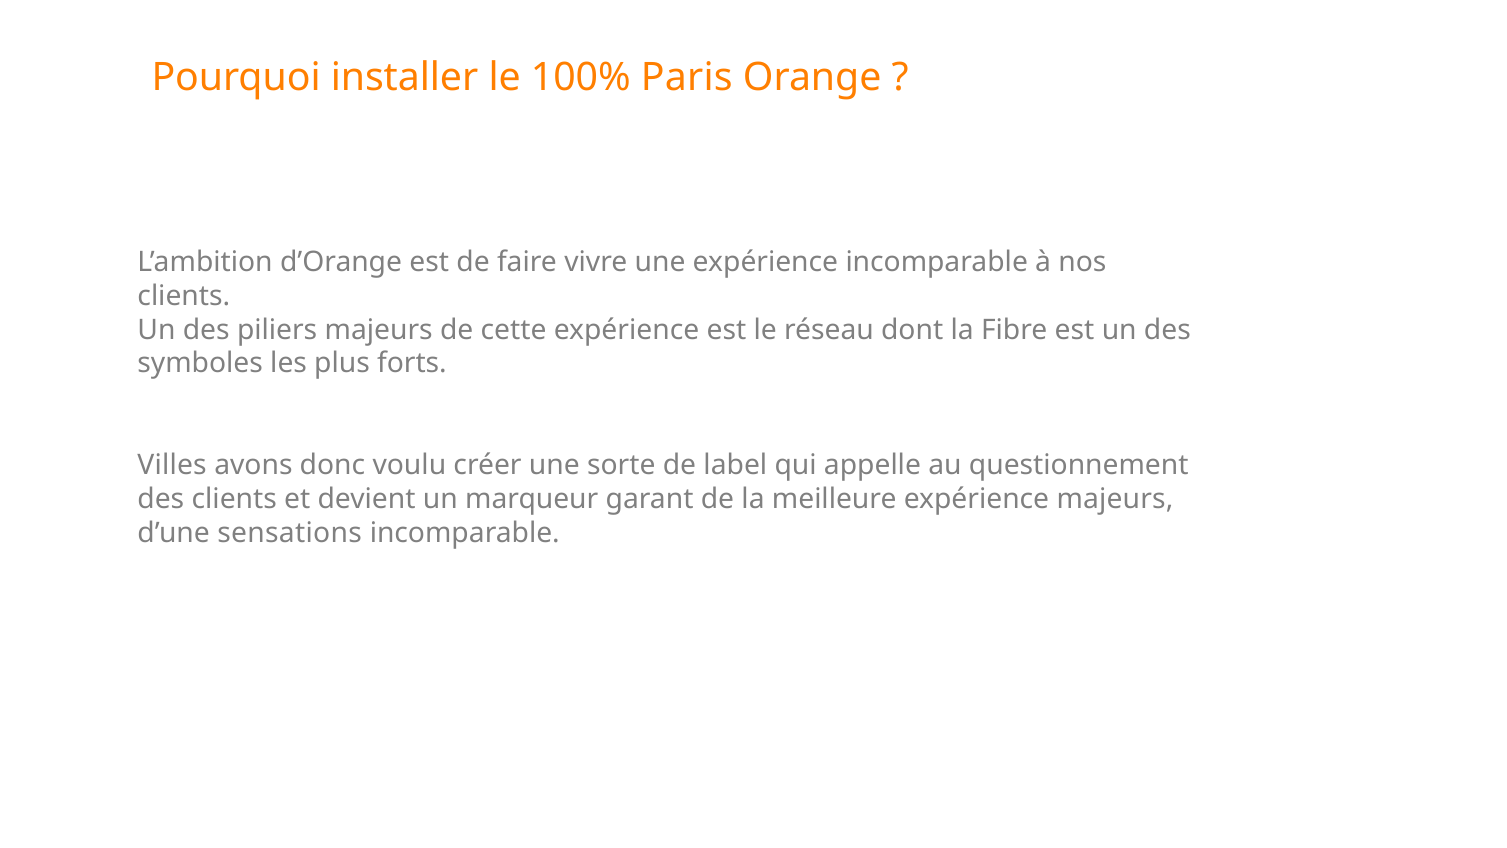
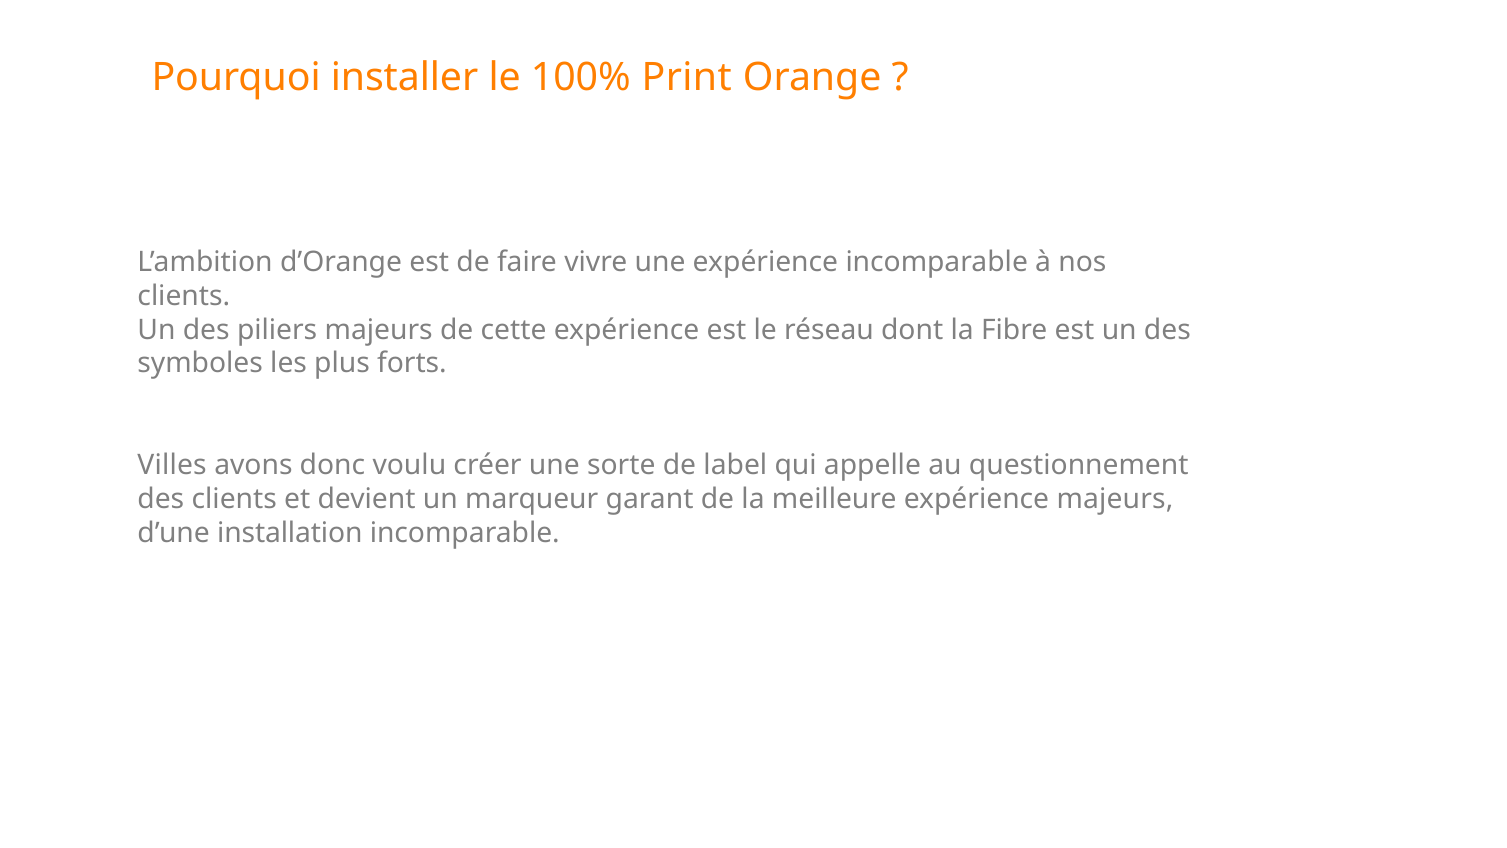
Paris: Paris -> Print (687, 77)
sensations: sensations -> installation (290, 533)
